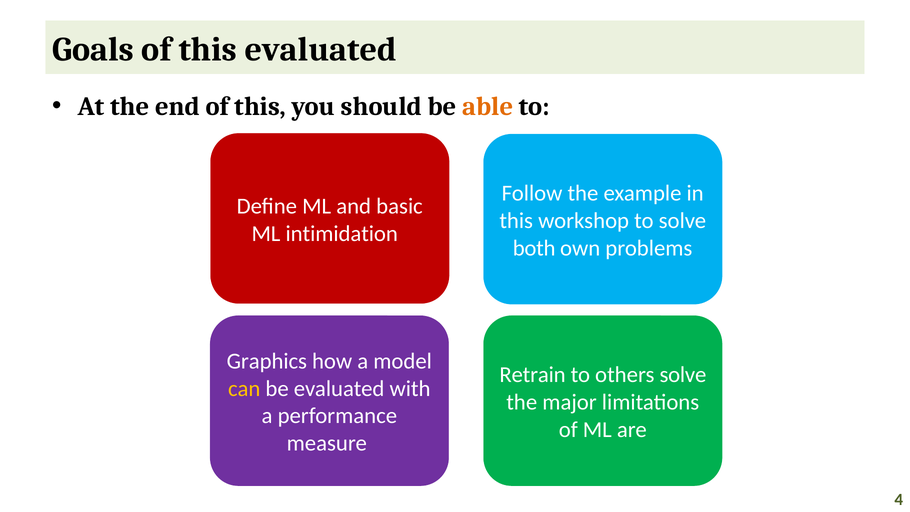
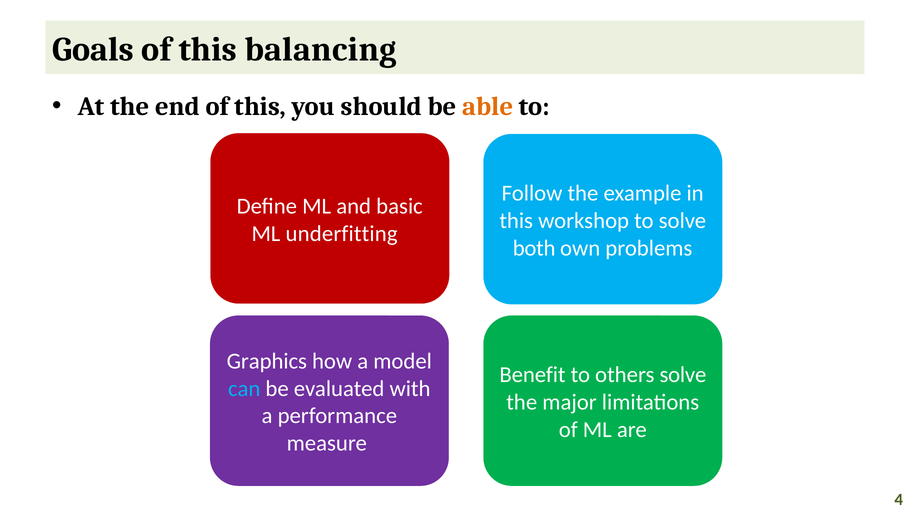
this evaluated: evaluated -> balancing (321, 50)
intimidation: intimidation -> underfitting (342, 234)
Retrain: Retrain -> Benefit (532, 375)
can colour: yellow -> light blue (244, 389)
